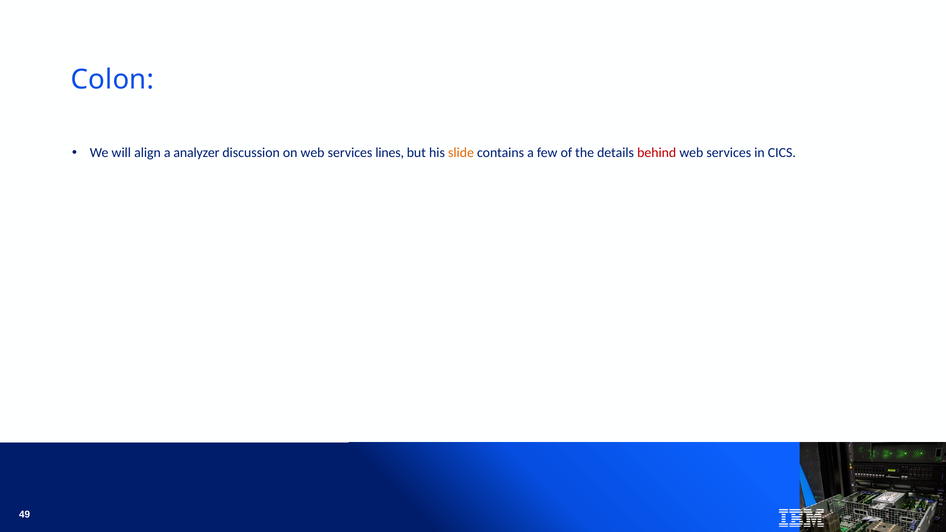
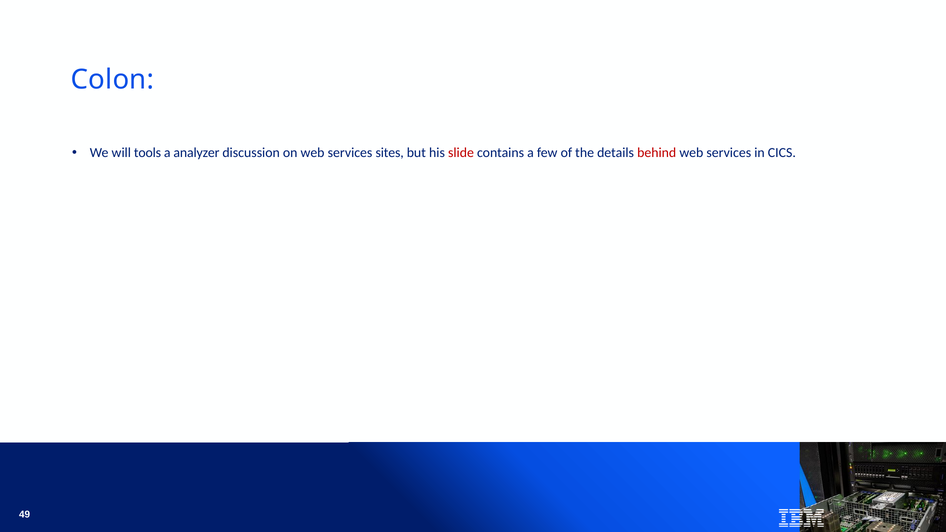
align: align -> tools (148, 153)
lines: lines -> sites (390, 153)
slide colour: orange -> red (461, 153)
